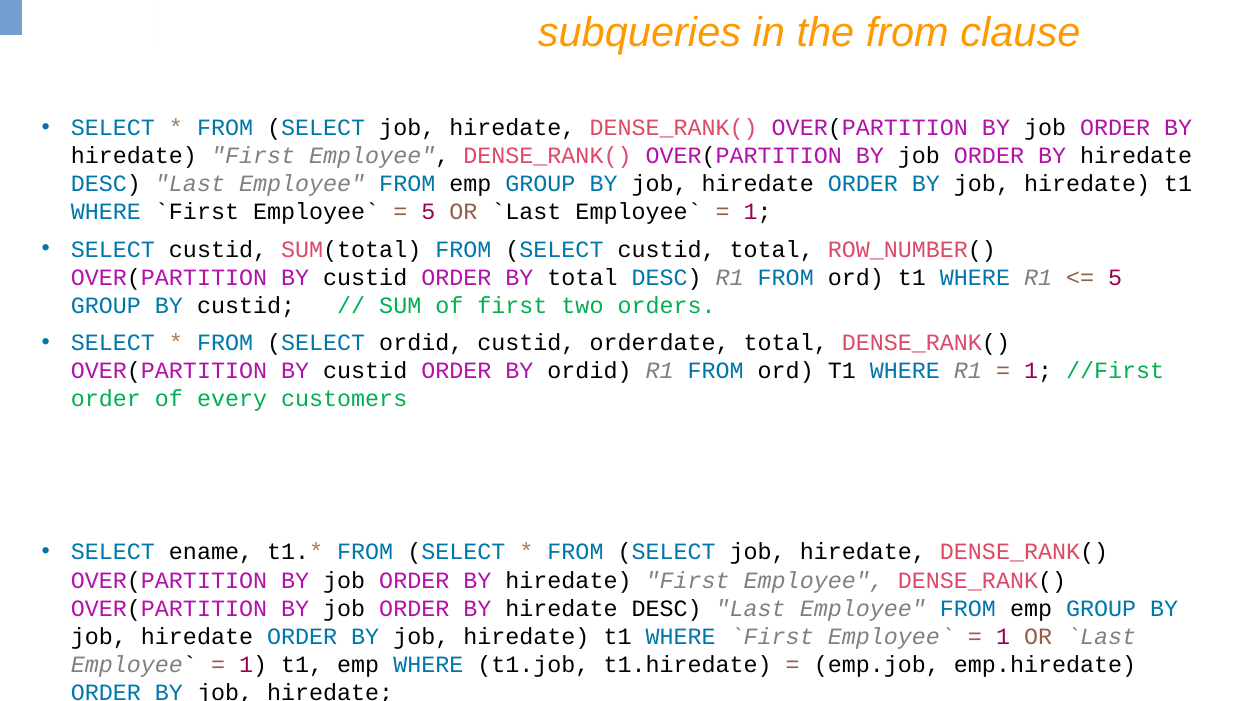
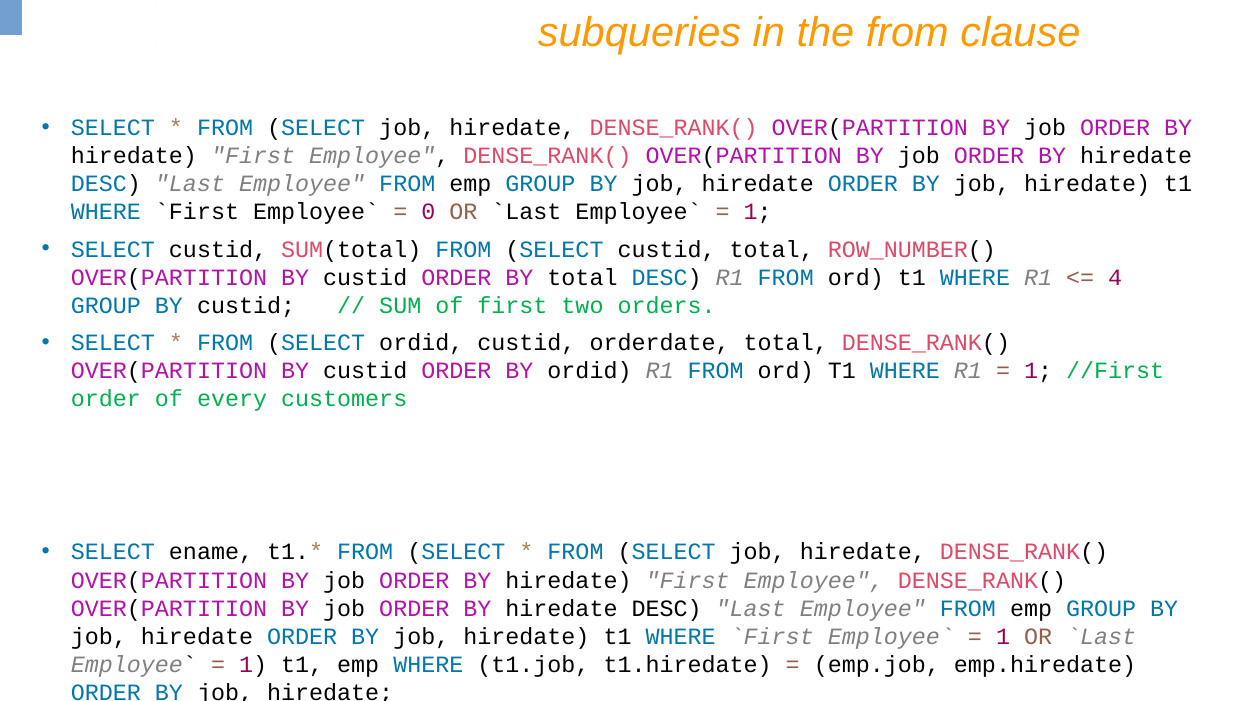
5: 5 -> 0 (428, 212)
5: 5 -> 4 (1115, 277)
